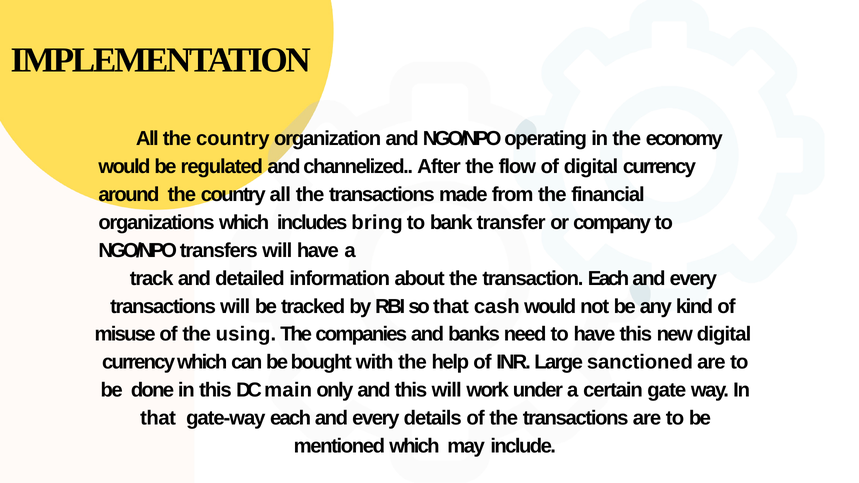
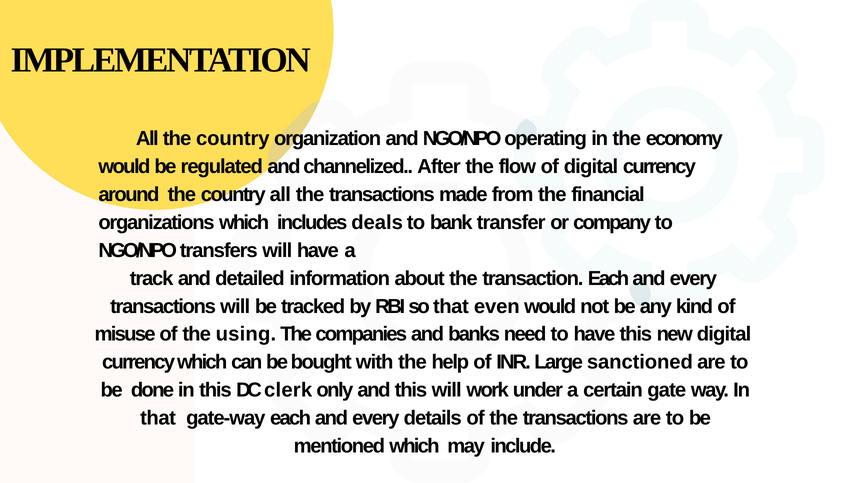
bring: bring -> deals (377, 223)
cash: cash -> even (497, 306)
main: main -> clerk (288, 390)
